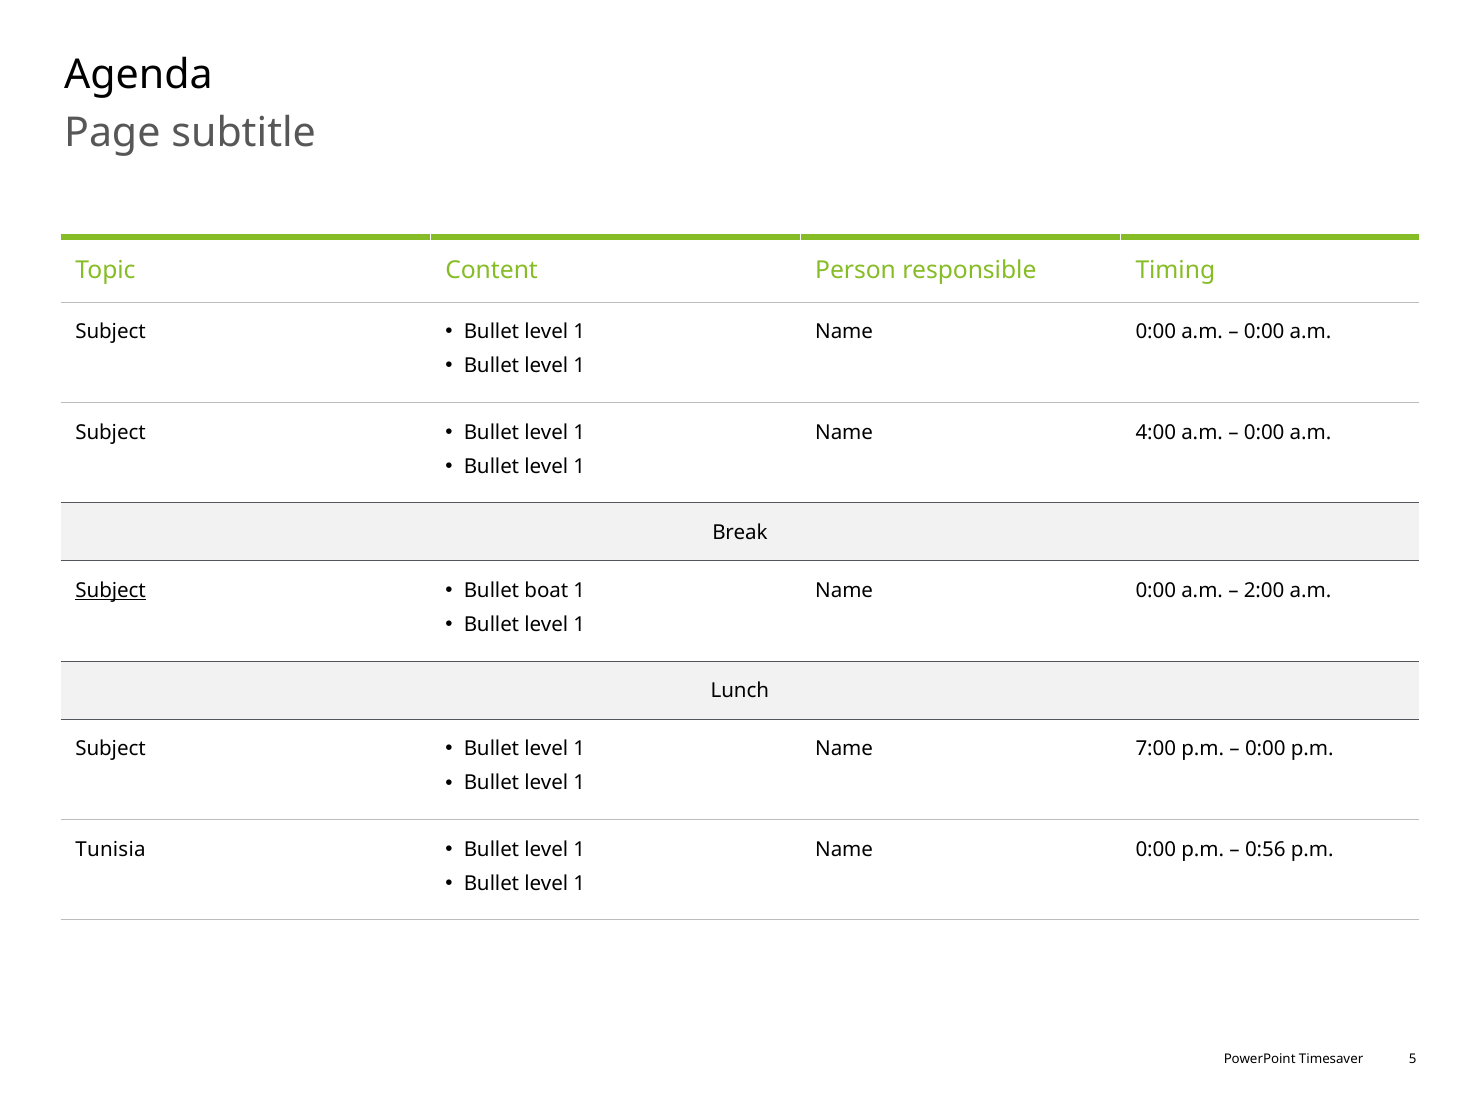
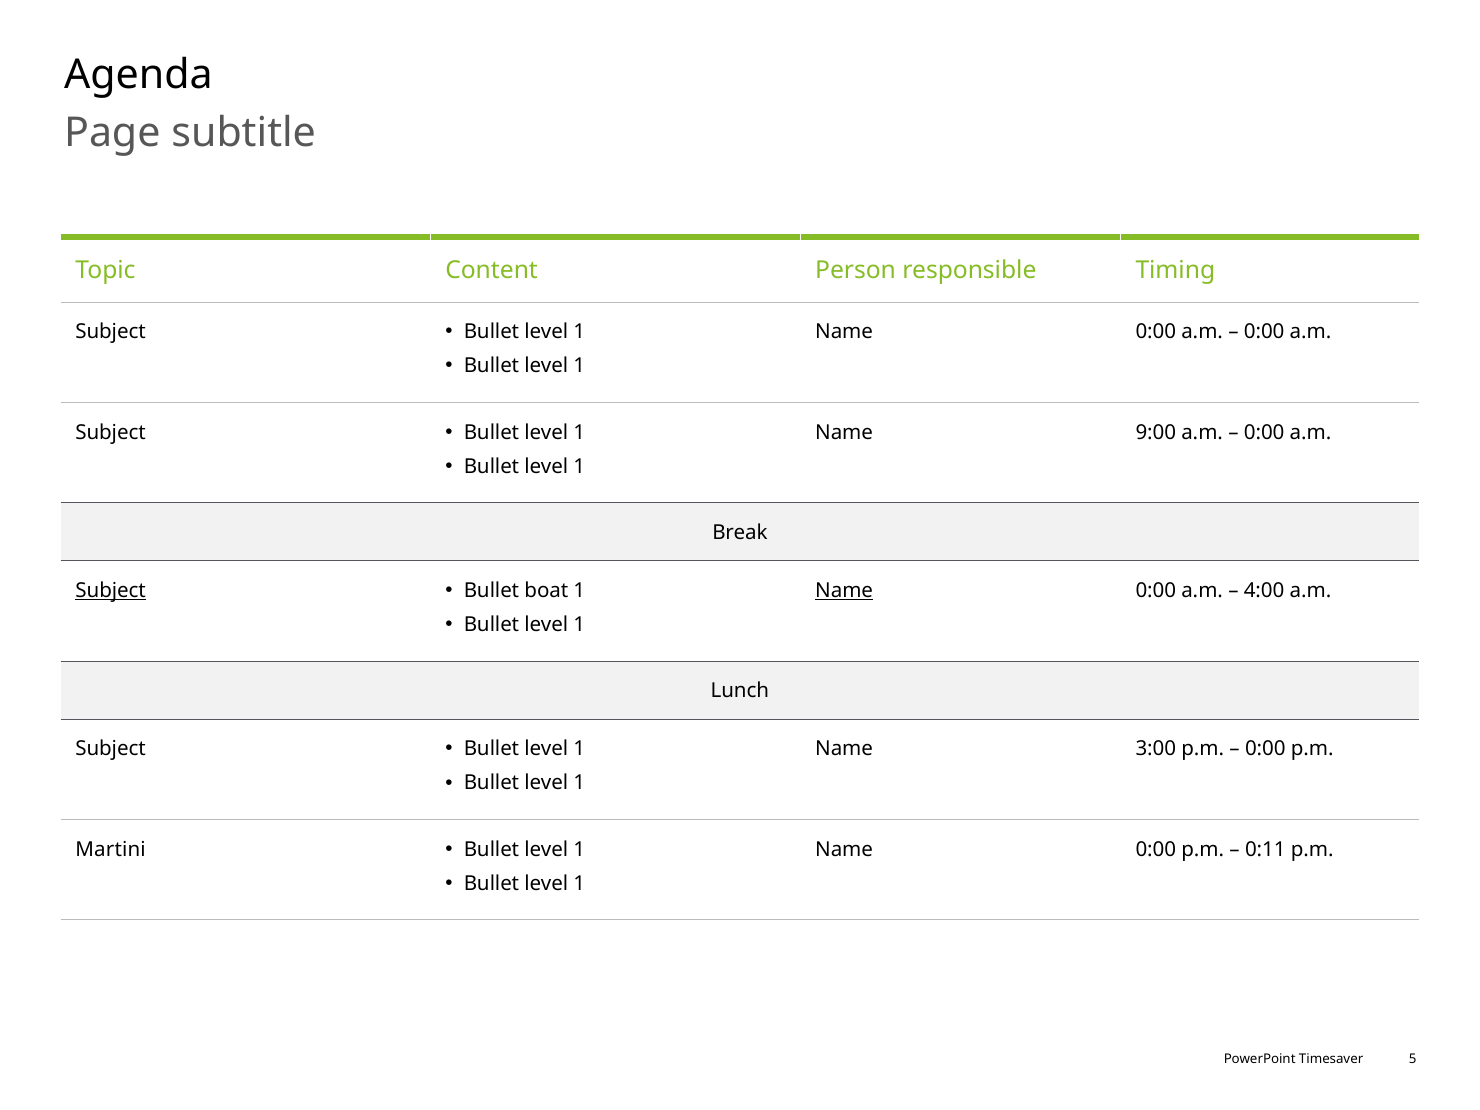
4:00: 4:00 -> 9:00 (1156, 432)
Name underline: none -> present (844, 591)
2:00: 2:00 -> 4:00 (1264, 591)
7:00: 7:00 -> 3:00 (1156, 749)
Tunisia: Tunisia -> Martini (111, 850)
0:56: 0:56 -> 0:11 (1265, 850)
